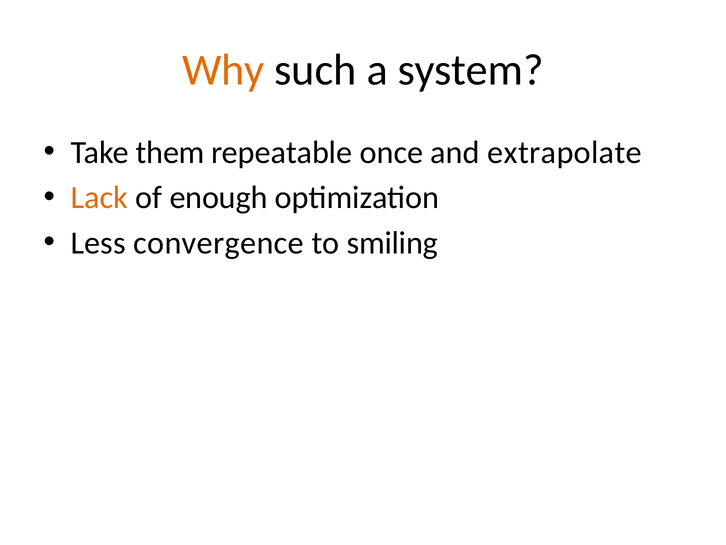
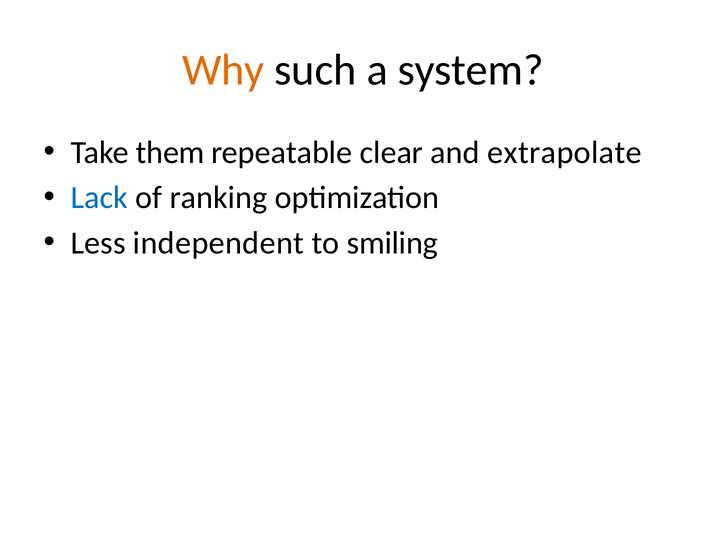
once: once -> clear (391, 152)
Lack colour: orange -> blue (99, 197)
enough: enough -> ranking (219, 197)
convergence: convergence -> independent (219, 243)
